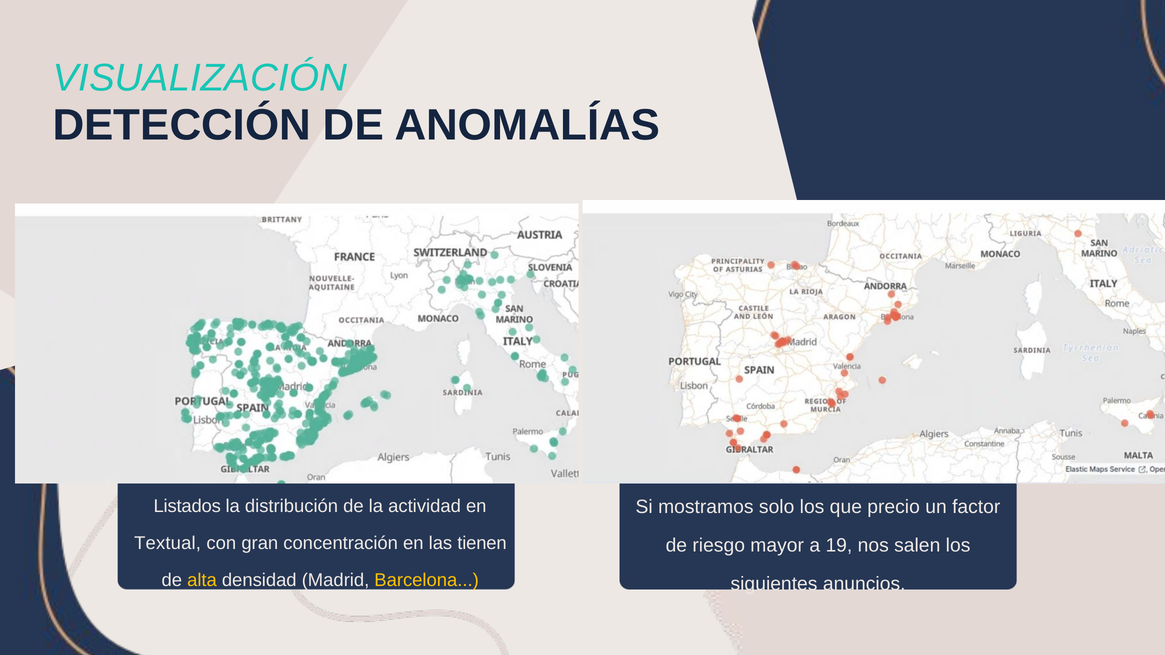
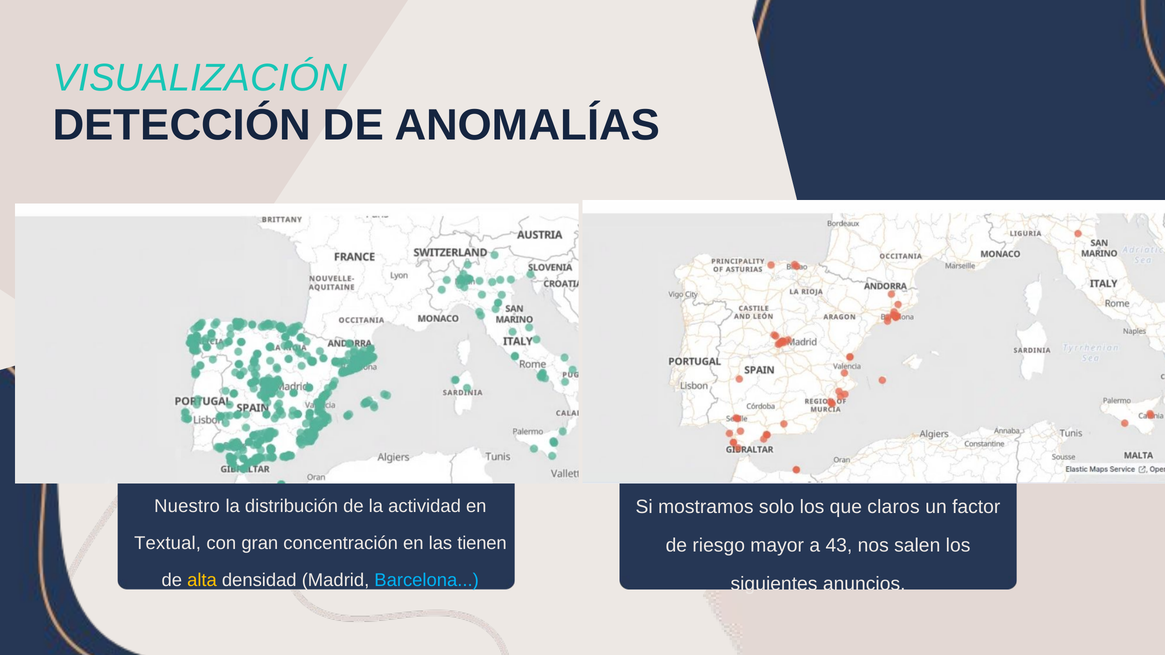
Listados: Listados -> Nuestro (187, 506)
precio: precio -> claros (893, 507)
19: 19 -> 43 (839, 546)
Barcelona colour: yellow -> light blue (427, 580)
